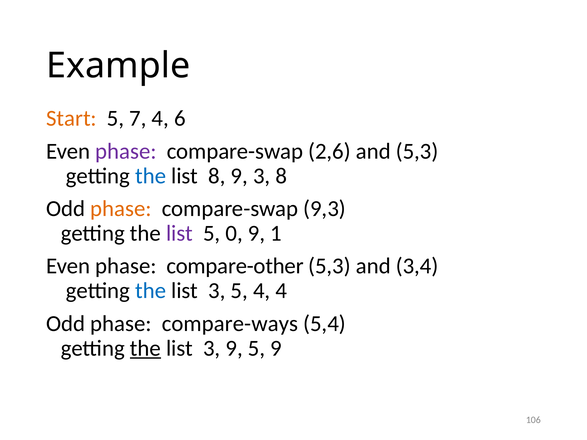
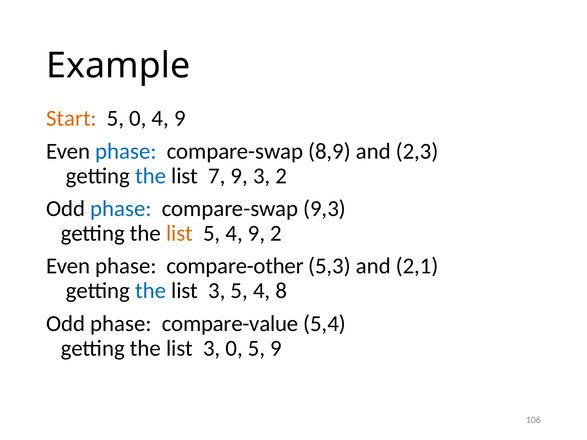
5 7: 7 -> 0 (138, 118)
6: 6 -> 9 (180, 118)
phase colour: purple -> blue (126, 151)
2,6: 2,6 -> 8,9 (329, 151)
and 5,3: 5,3 -> 2,3 (417, 151)
list 8: 8 -> 7 (217, 176)
3 8: 8 -> 2 (281, 176)
phase colour: orange -> blue (121, 209)
list colour: purple -> orange (179, 233)
0: 0 -> 4 (234, 233)
9 1: 1 -> 2 (276, 233)
3,4: 3,4 -> 2,1 (417, 266)
4 4: 4 -> 8 (281, 291)
compare-ways: compare-ways -> compare-value (230, 324)
the underline: present -> none (145, 348)
3 9: 9 -> 0 (234, 348)
